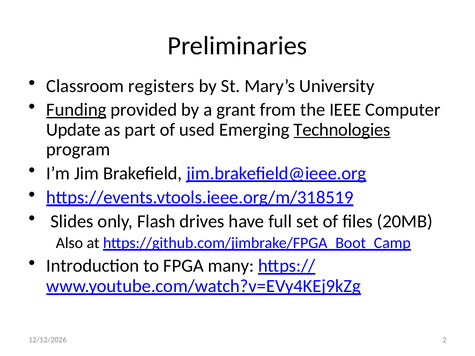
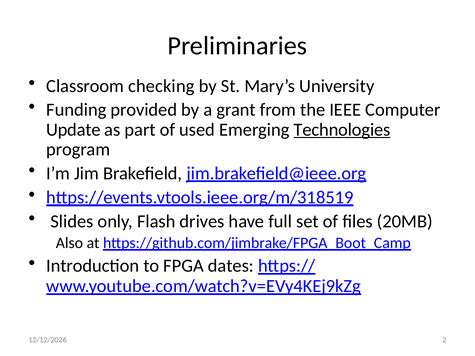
registers: registers -> checking (161, 86)
Funding underline: present -> none (76, 110)
many: many -> dates (231, 266)
